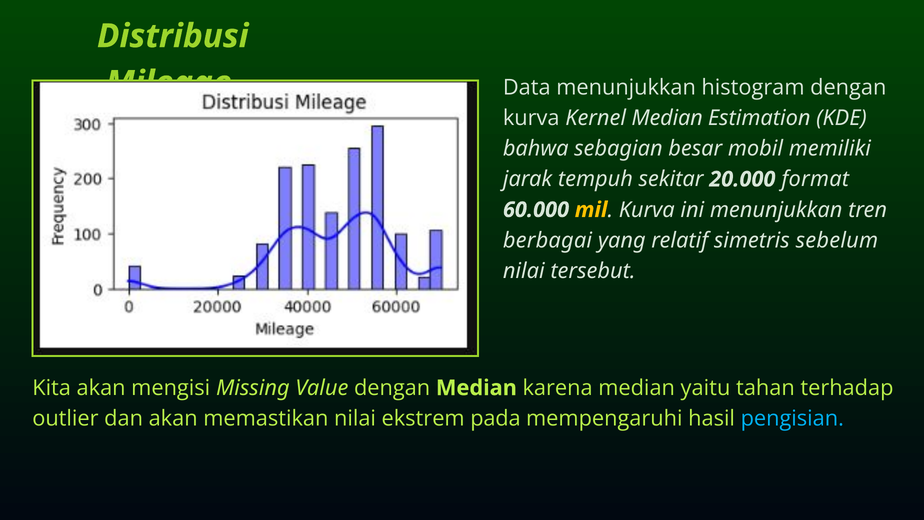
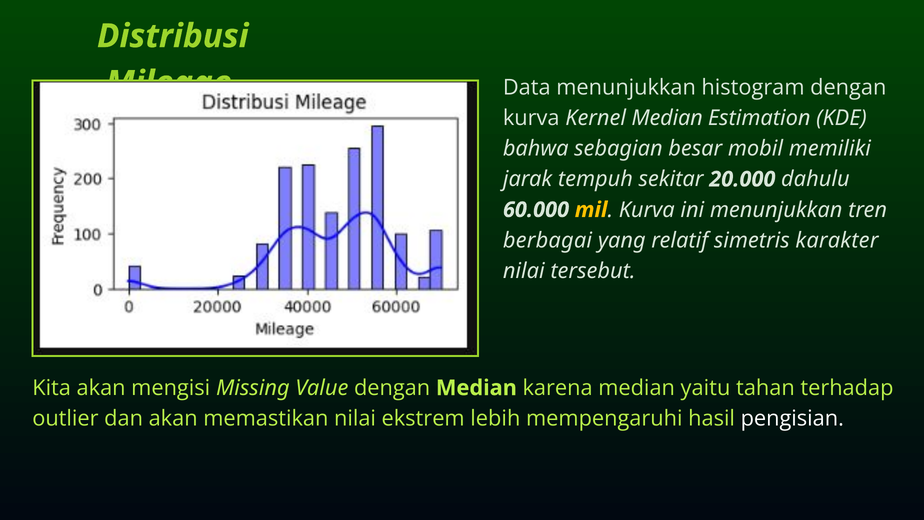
format: format -> dahulu (815, 179)
sebelum: sebelum -> karakter (837, 240)
pada: pada -> lebih (495, 418)
pengisian colour: light blue -> white (792, 418)
